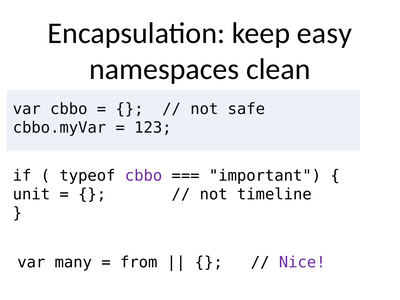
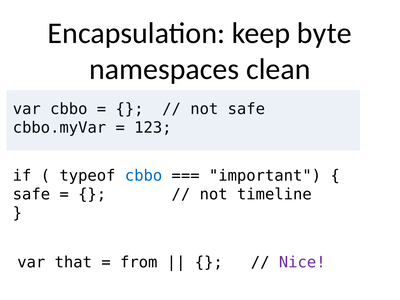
easy: easy -> byte (324, 33)
cbbo colour: purple -> blue (144, 176)
unit: unit -> safe (31, 194)
many: many -> that (73, 262)
